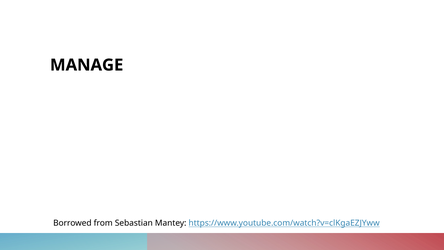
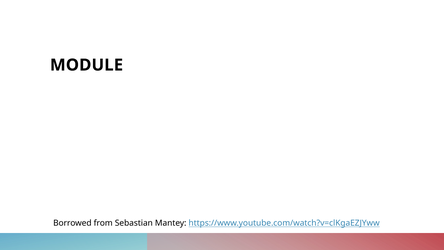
MANAGE: MANAGE -> MODULE (87, 65)
